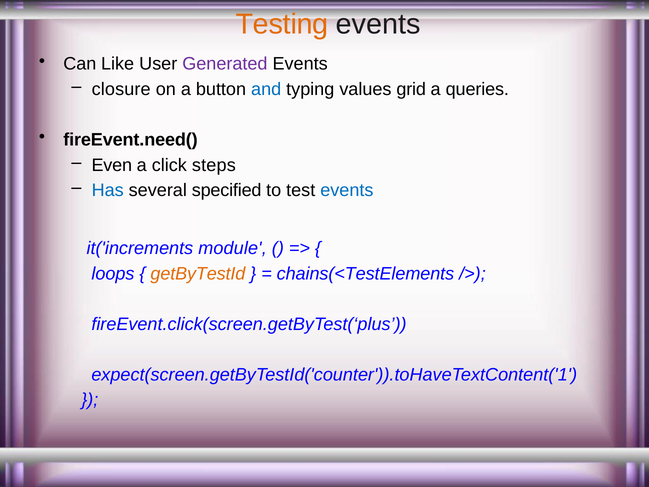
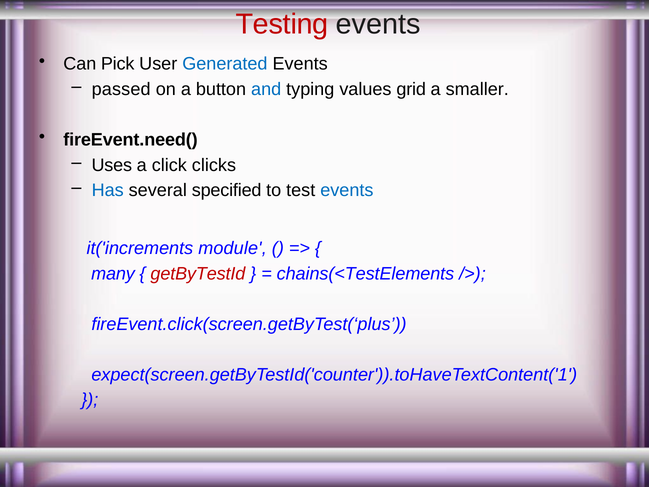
Testing colour: orange -> red (282, 24)
Like: Like -> Pick (118, 64)
Generated colour: purple -> blue (225, 64)
closure: closure -> passed (121, 89)
queries: queries -> smaller (477, 89)
Even: Even -> Uses (112, 165)
steps: steps -> clicks (214, 165)
loops: loops -> many (113, 274)
getByTestId colour: orange -> red (198, 274)
